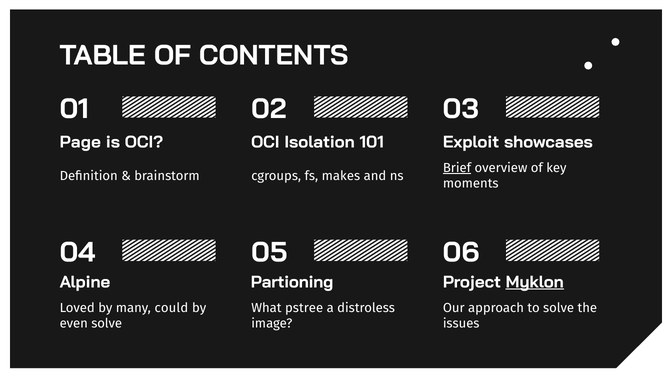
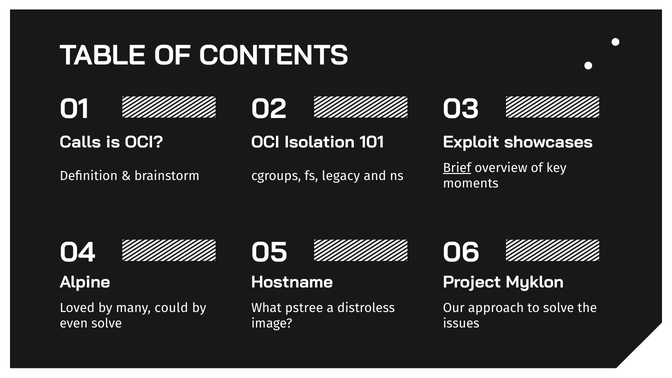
Page: Page -> Calls (80, 142)
makes: makes -> legacy (341, 176)
Partioning: Partioning -> Hostname (292, 282)
Myklon underline: present -> none (535, 282)
